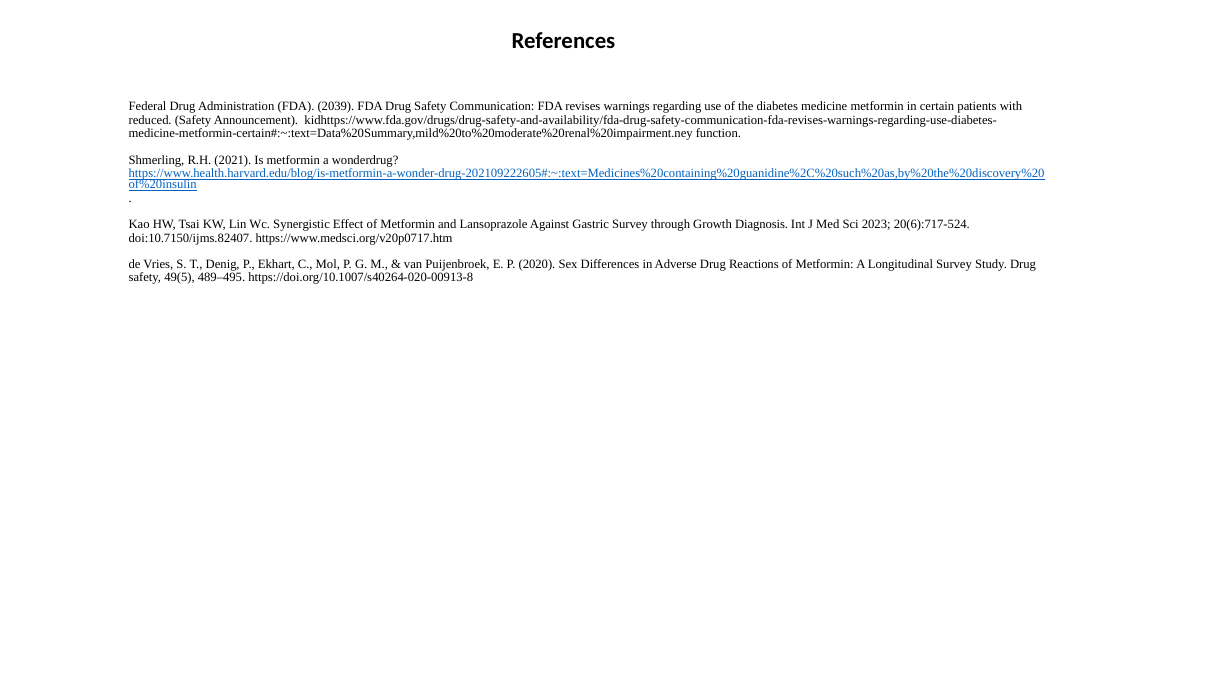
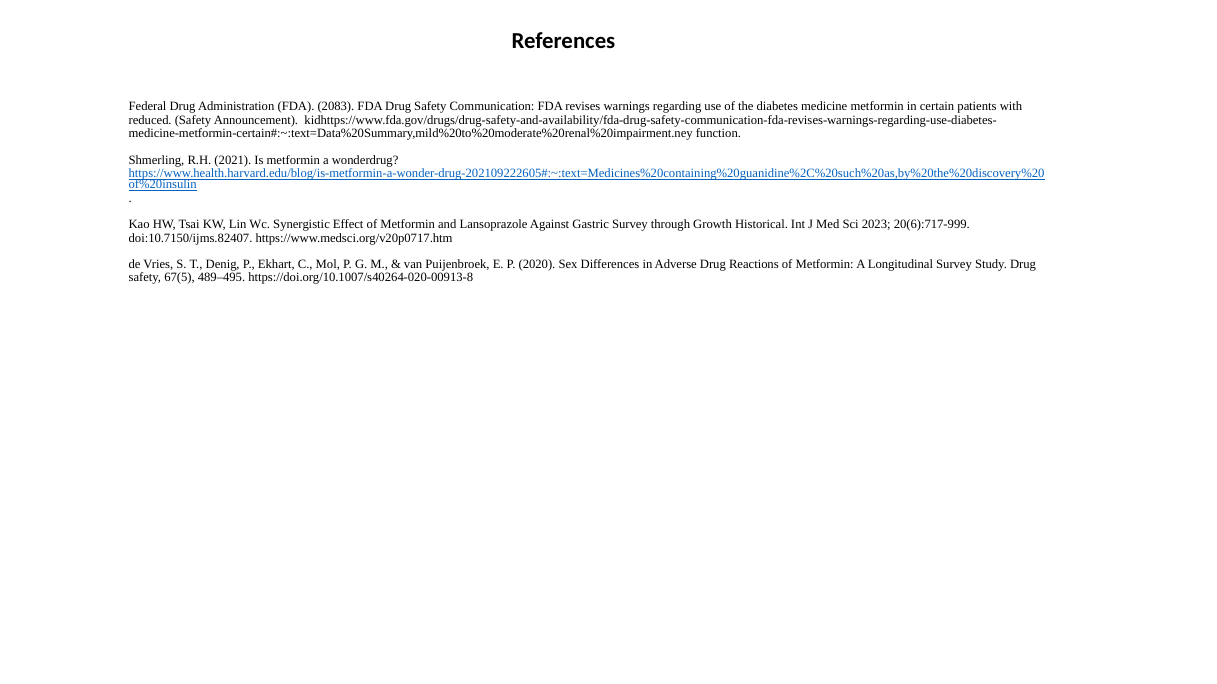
2039: 2039 -> 2083 (336, 106)
Diagnosis: Diagnosis -> Historical (762, 224)
20(6):717-524: 20(6):717-524 -> 20(6):717-999 (932, 224)
49(5: 49(5 -> 67(5 (180, 278)
